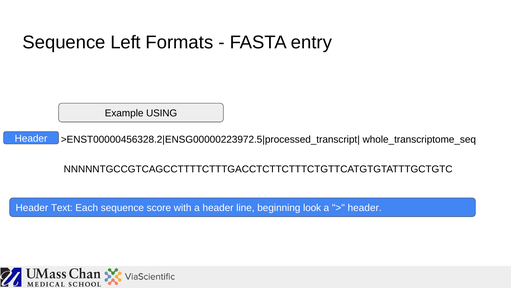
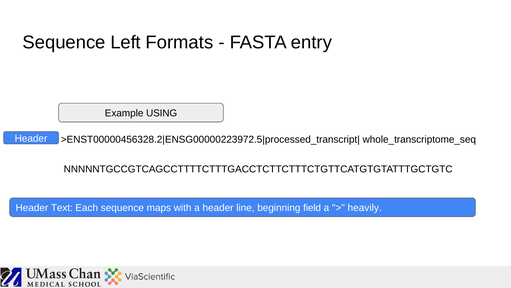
score: score -> maps (159, 208)
look: look -> field (312, 208)
header: header -> heavily (365, 208)
